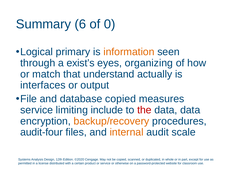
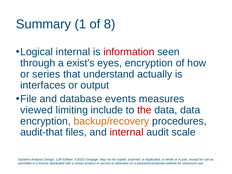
6: 6 -> 1 (80, 24)
0: 0 -> 8 (110, 24)
Logical primary: primary -> internal (73, 52)
information colour: orange -> red (129, 52)
eyes organizing: organizing -> encryption (149, 63)
match: match -> series (46, 74)
database copied: copied -> events (121, 99)
service: service -> viewed (37, 110)
audit-four: audit-four -> audit-that (42, 132)
internal colour: orange -> red (127, 132)
